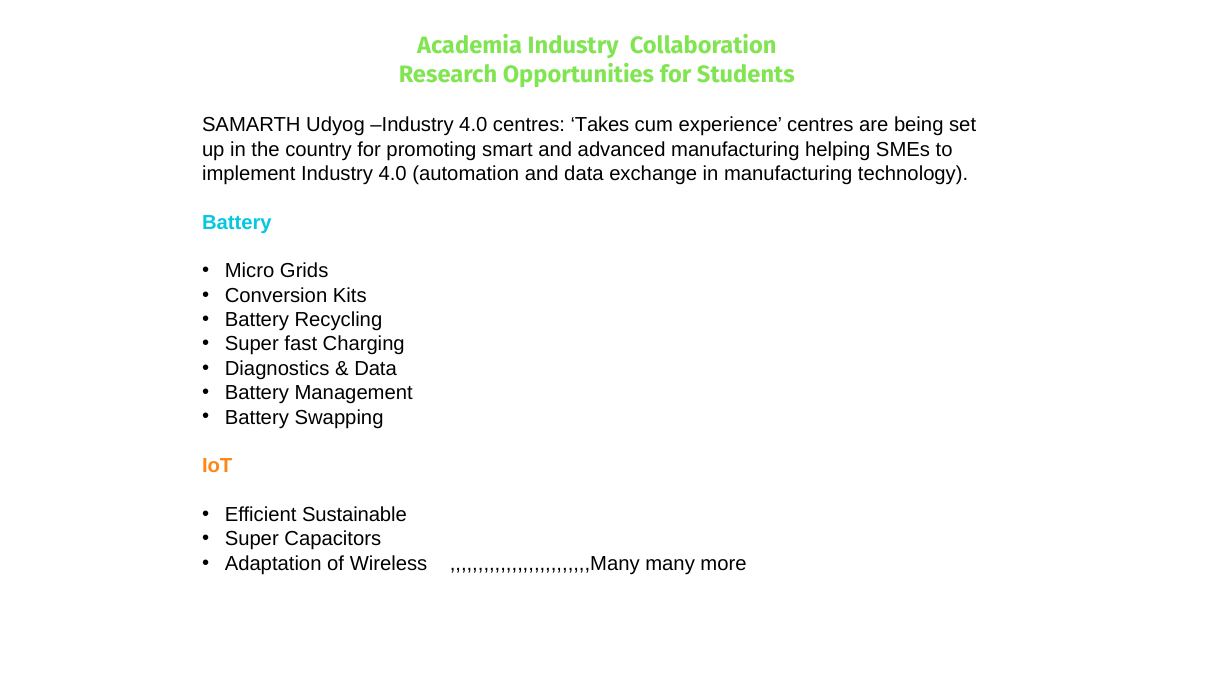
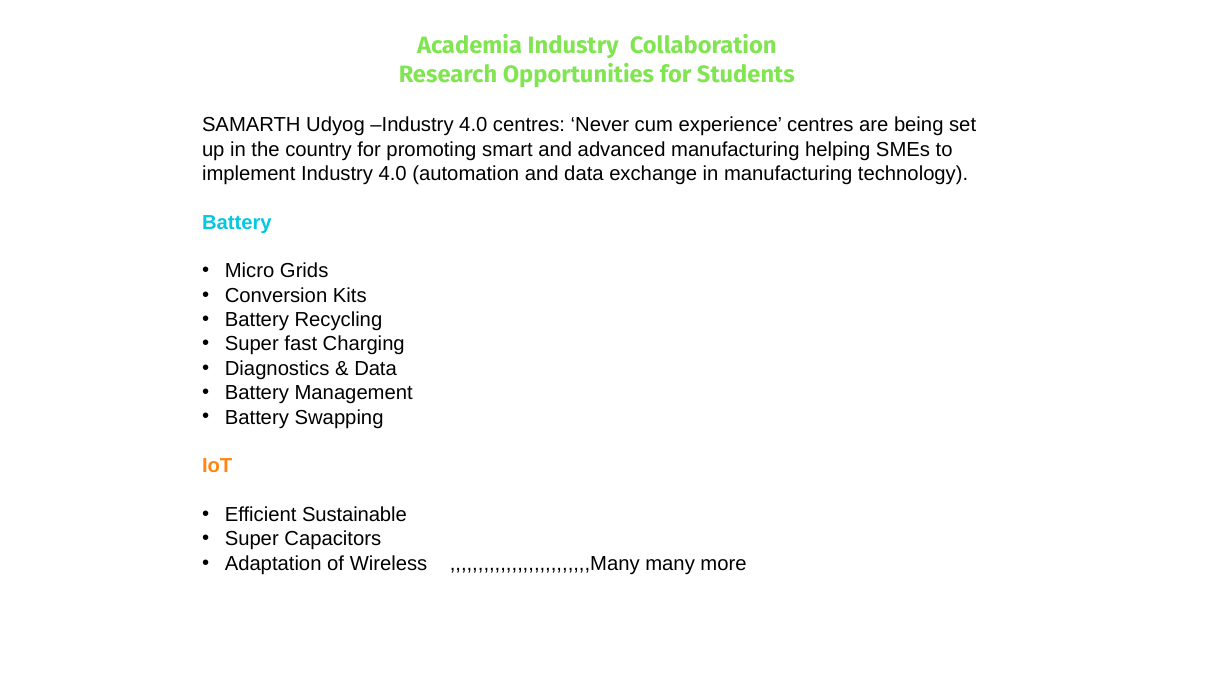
Takes: Takes -> Never (600, 125)
